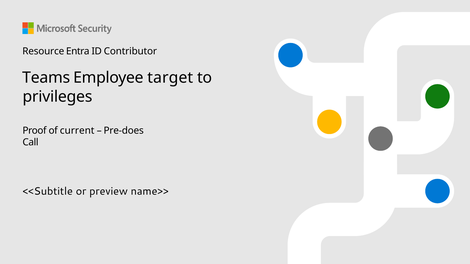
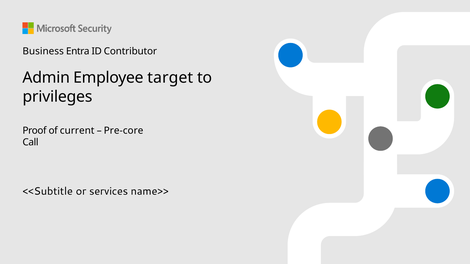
Resource: Resource -> Business (43, 51)
Teams: Teams -> Admin (46, 78)
Pre-does: Pre-does -> Pre-core (124, 131)
preview: preview -> services (109, 192)
